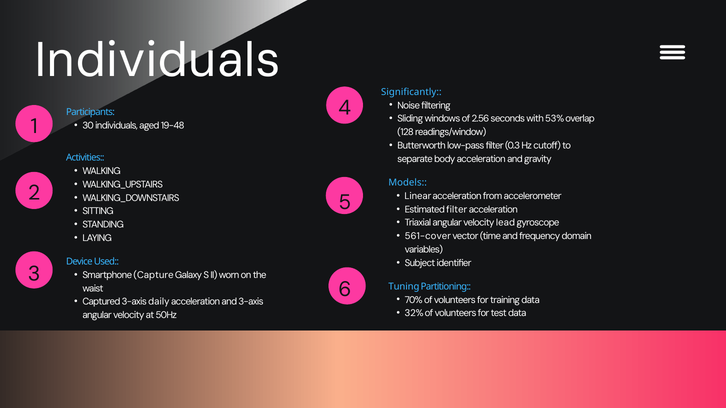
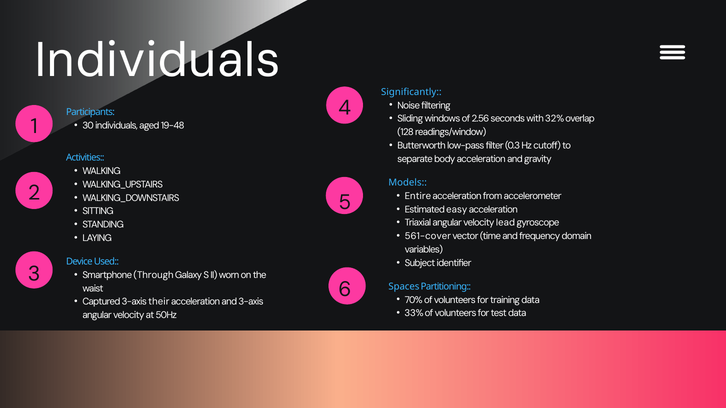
53%: 53% -> 32% (555, 119)
Linear: Linear -> Entire (418, 196)
Estimated filter: filter -> easy (457, 210)
Capture: Capture -> Through (154, 275)
Tuning: Tuning -> Spaces (404, 287)
daily: daily -> their (159, 302)
32%: 32% -> 33% (414, 314)
